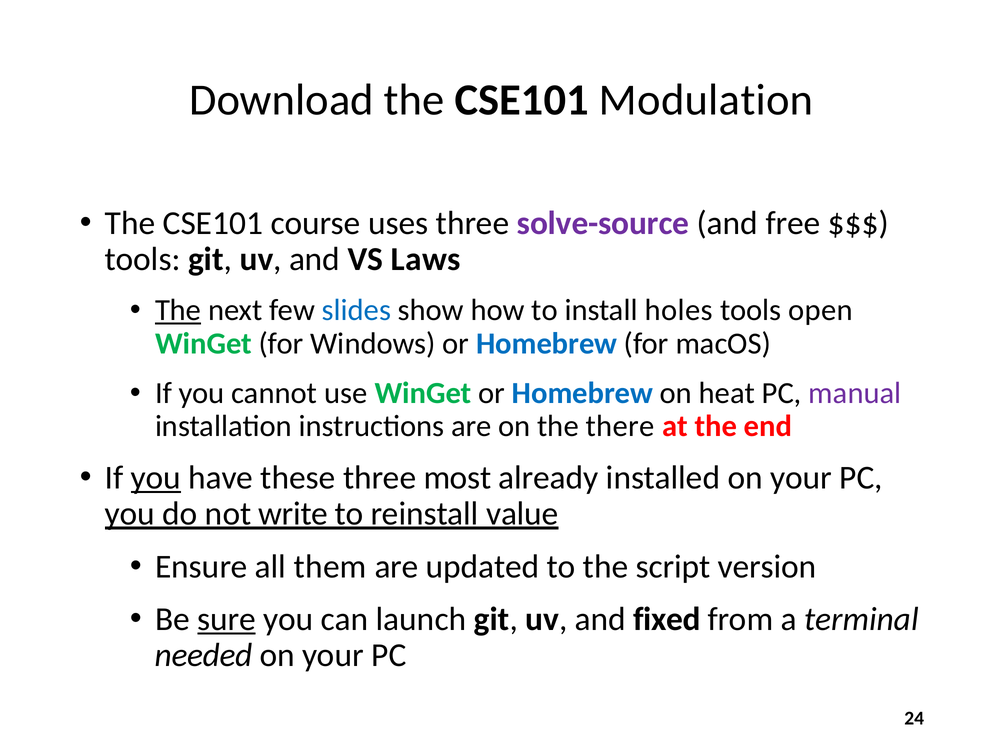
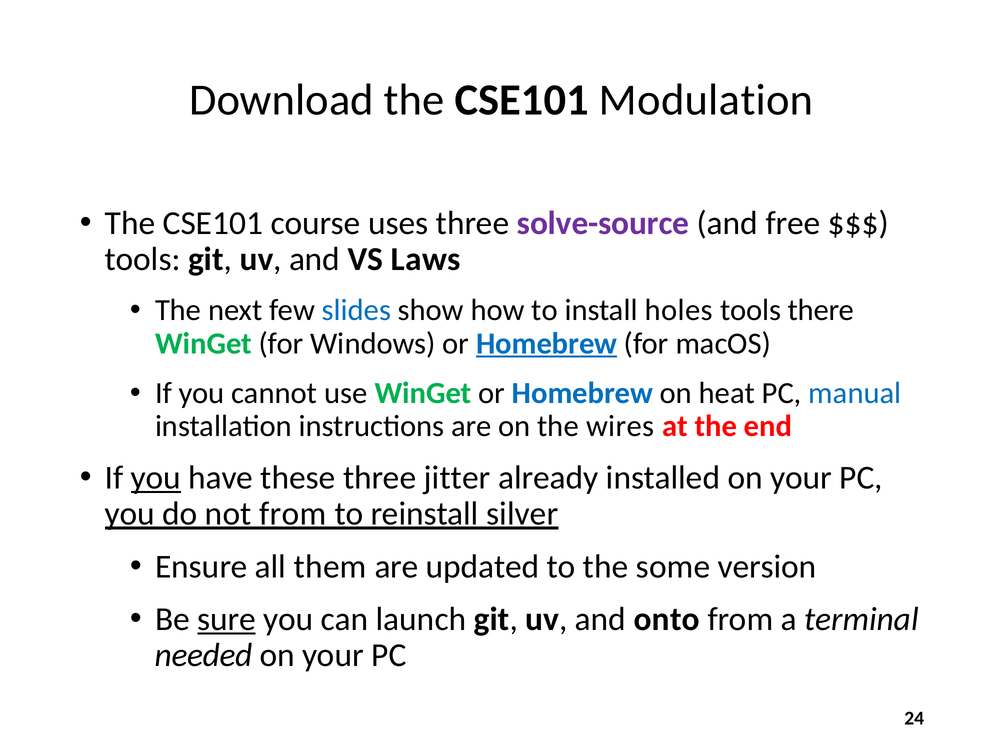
The underline: present -> none (178, 310)
open: open -> there (821, 310)
Homebrew underline: none -> present (547, 344)
manual colour: purple -> blue (855, 393)
there: there -> wires (620, 426)
most: most -> jitter (457, 478)
not write: write -> from (293, 514)
value: value -> silver (522, 514)
script: script -> some (673, 567)
fixed: fixed -> onto (667, 619)
